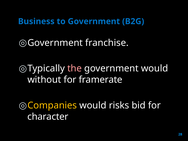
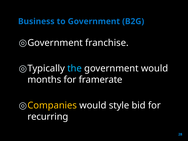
the colour: pink -> light blue (75, 68)
without: without -> months (44, 80)
risks: risks -> style (119, 105)
character: character -> recurring (48, 117)
